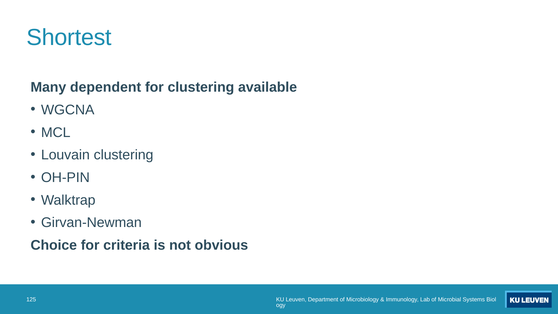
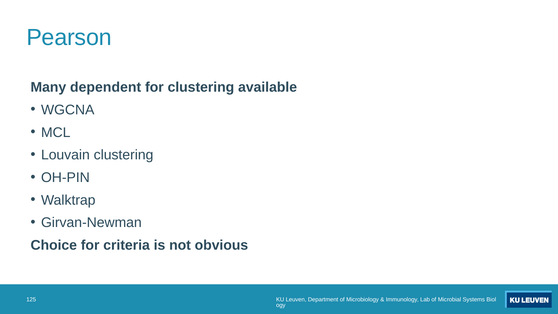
Shortest: Shortest -> Pearson (69, 37)
